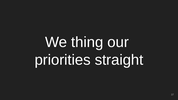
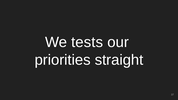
thing: thing -> tests (87, 42)
